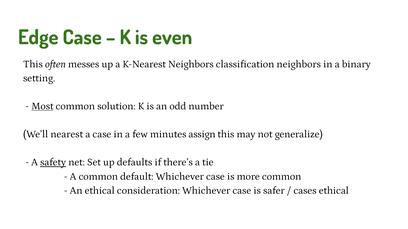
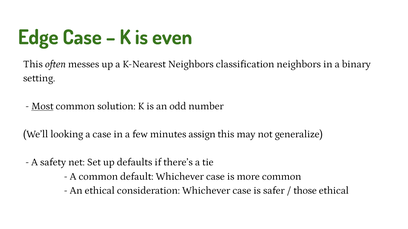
nearest: nearest -> looking (67, 135)
safety underline: present -> none (53, 163)
cases: cases -> those (305, 191)
